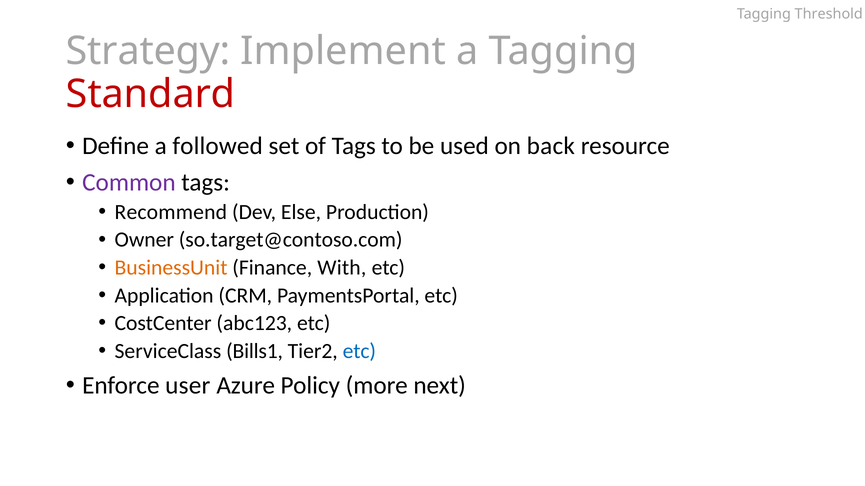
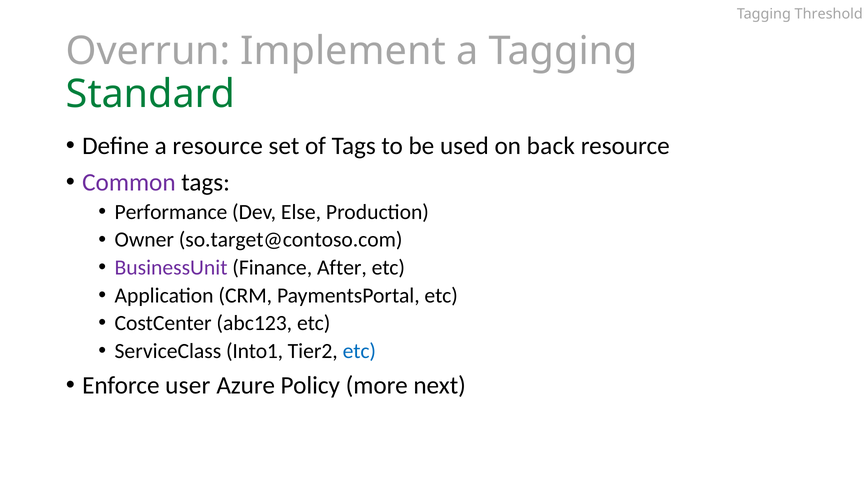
Strategy: Strategy -> Overrun (148, 51)
Standard colour: red -> green (151, 94)
a followed: followed -> resource (218, 146)
Recommend: Recommend -> Performance (171, 212)
BusinessUnit colour: orange -> purple (171, 268)
With: With -> After (342, 268)
Bills1: Bills1 -> Into1 (255, 351)
